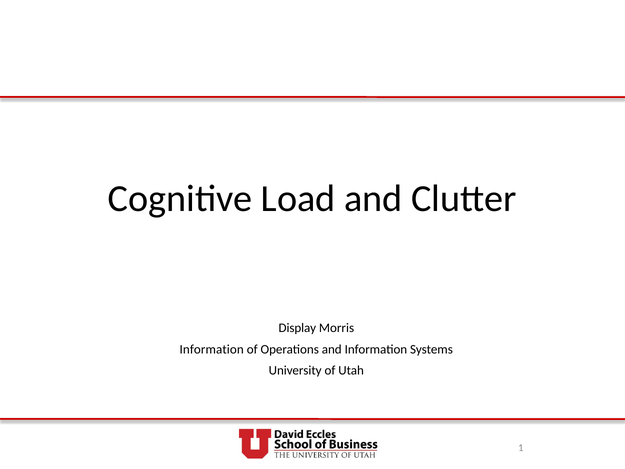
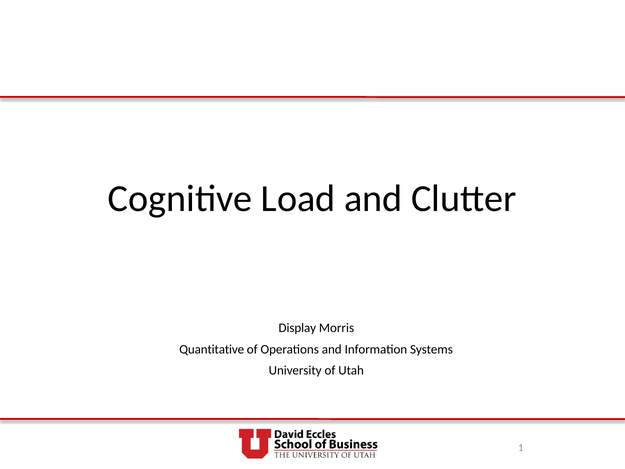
Information: Information -> Quantitative (212, 349)
